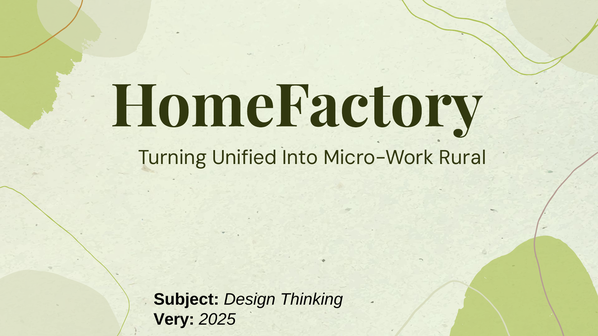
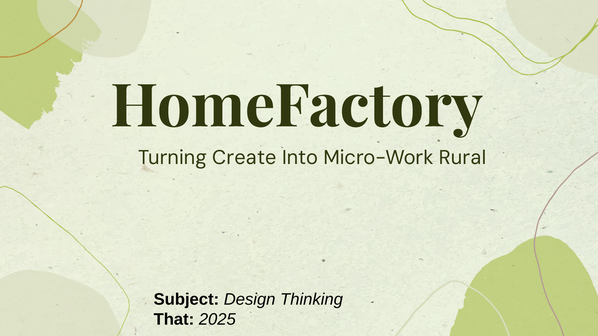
Unified: Unified -> Create (244, 158)
Very: Very -> That (174, 320)
